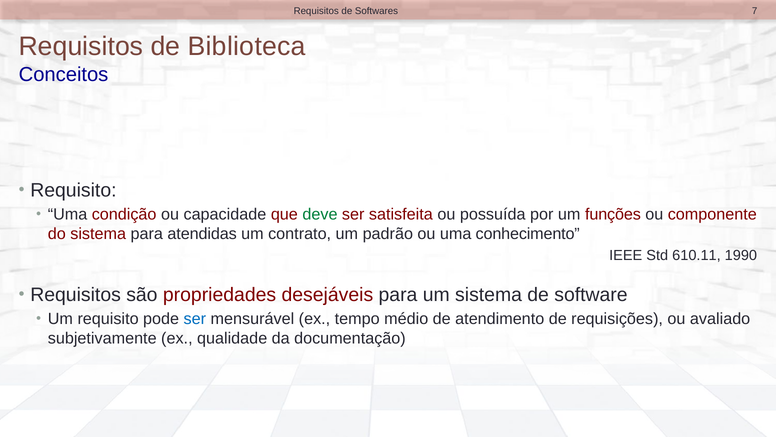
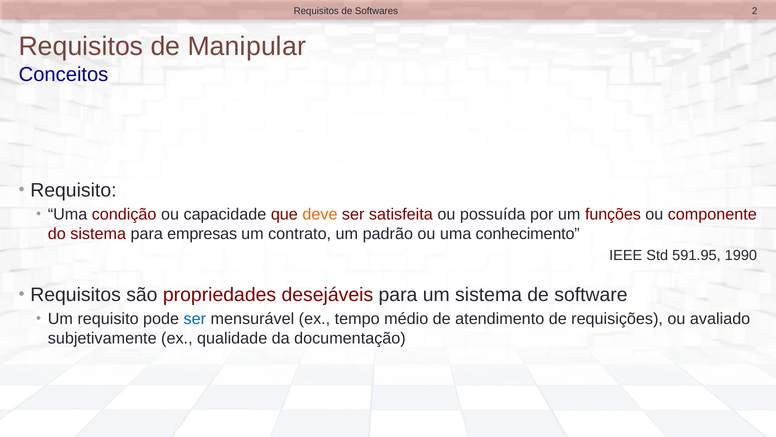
7: 7 -> 2 (755, 11)
Biblioteca: Biblioteca -> Manipular (247, 47)
deve colour: green -> orange (320, 214)
atendidas: atendidas -> empresas (202, 234)
610.11: 610.11 -> 591.95 (696, 255)
